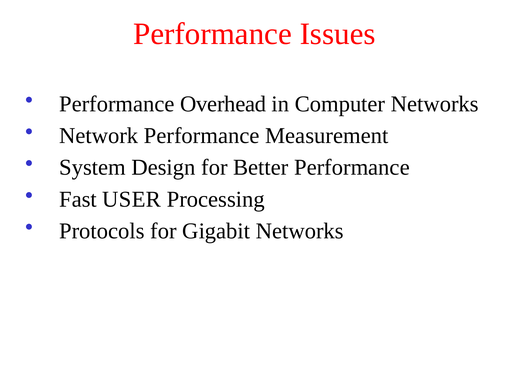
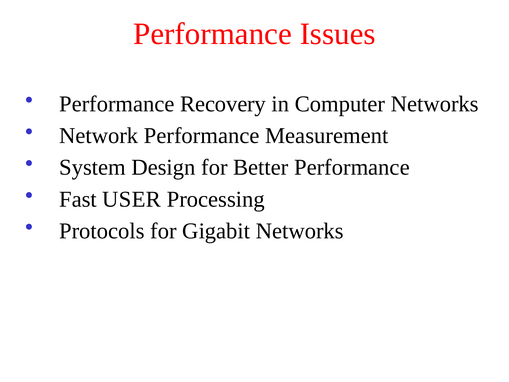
Overhead: Overhead -> Recovery (223, 104)
